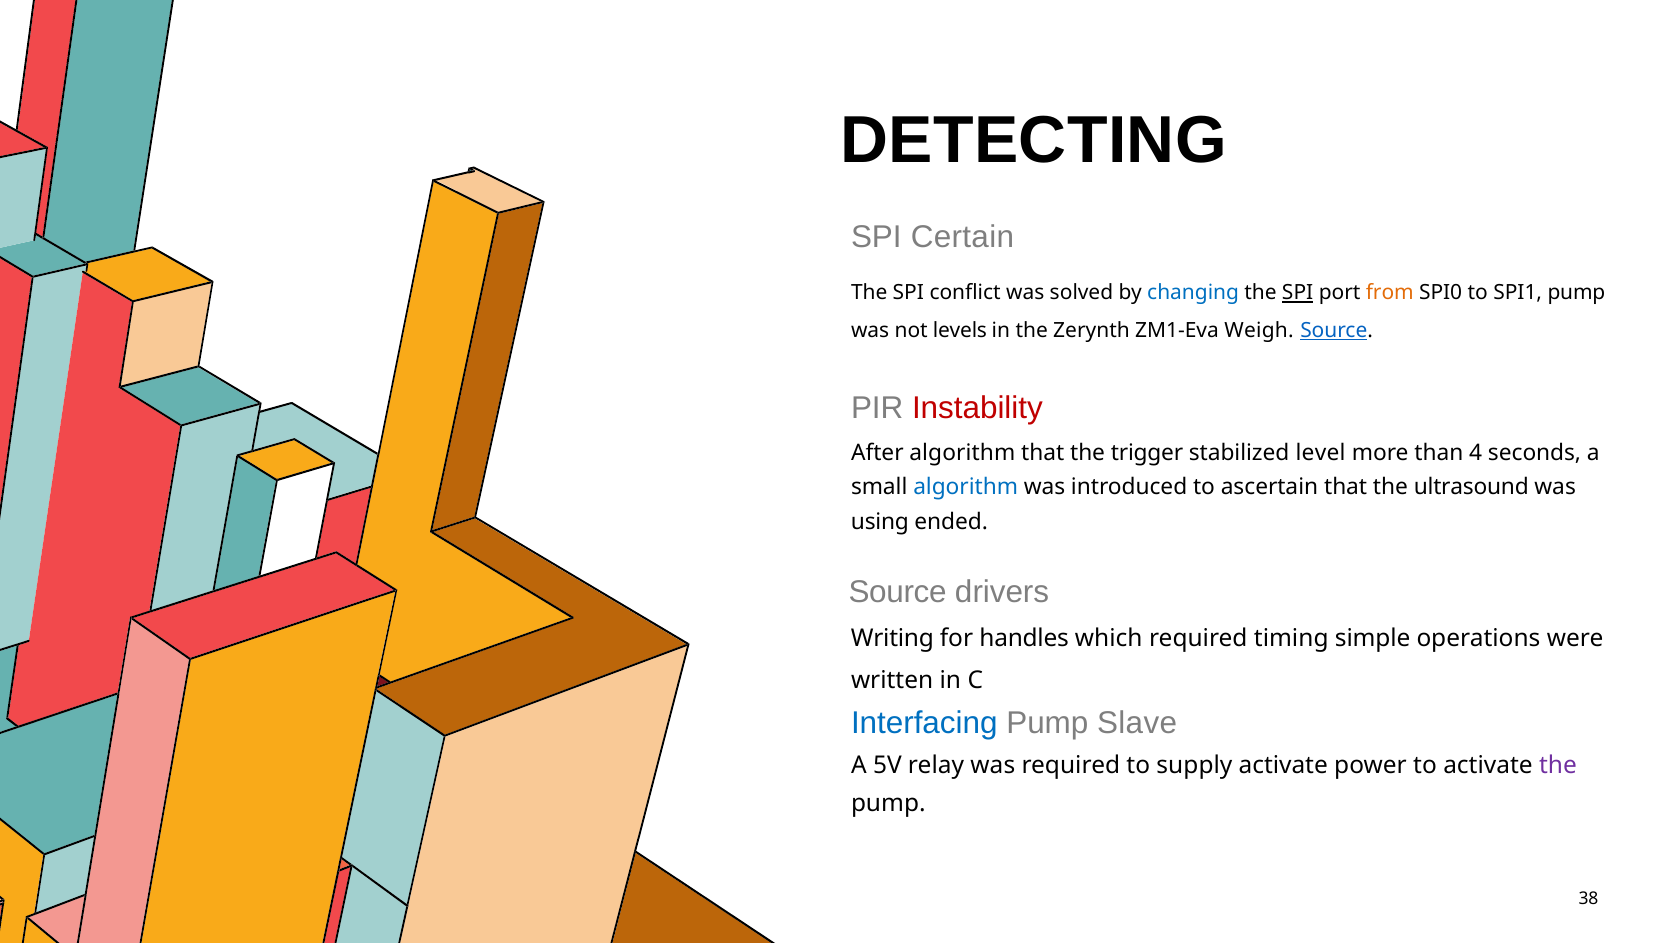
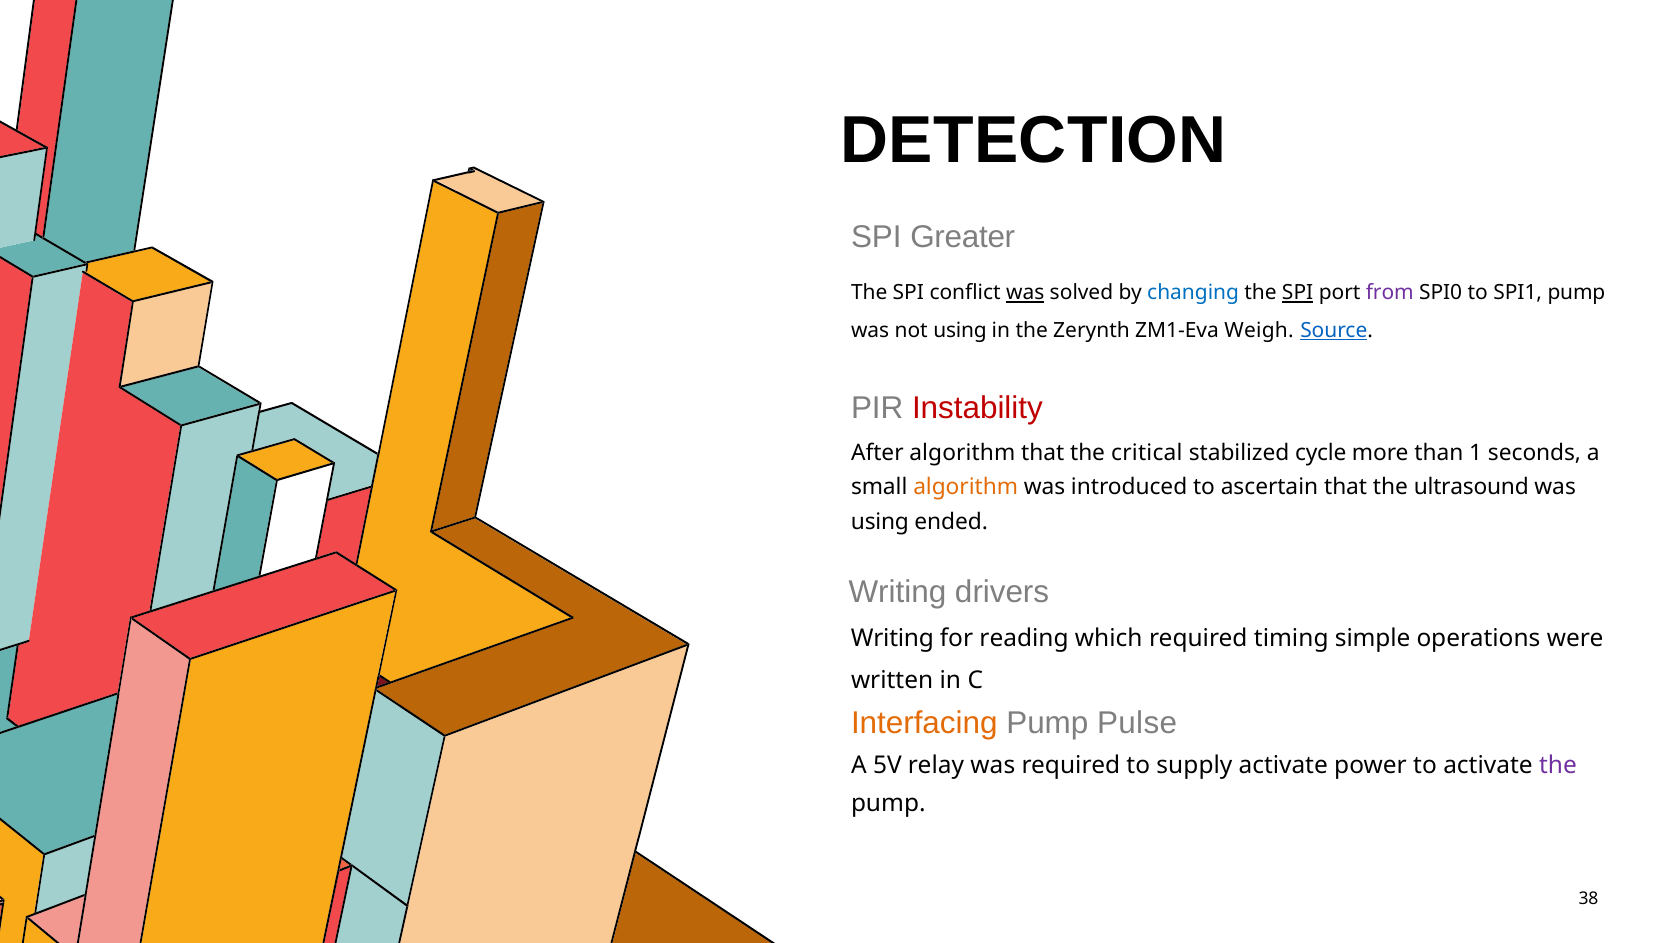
DETECTING: DETECTING -> DETECTION (1034, 141)
Certain: Certain -> Greater (963, 238)
was underline: none -> present (1025, 293)
from colour: orange -> purple (1390, 293)
not levels: levels -> using (960, 330)
trigger: trigger -> critical (1147, 453)
level: level -> cycle (1321, 453)
4: 4 -> 1 (1476, 453)
algorithm colour: blue -> orange (966, 488)
Source: Source -> Writing (897, 592)
handles: handles -> reading (1024, 639)
Interfacing colour: blue -> orange (924, 724)
Slave: Slave -> Pulse (1137, 724)
